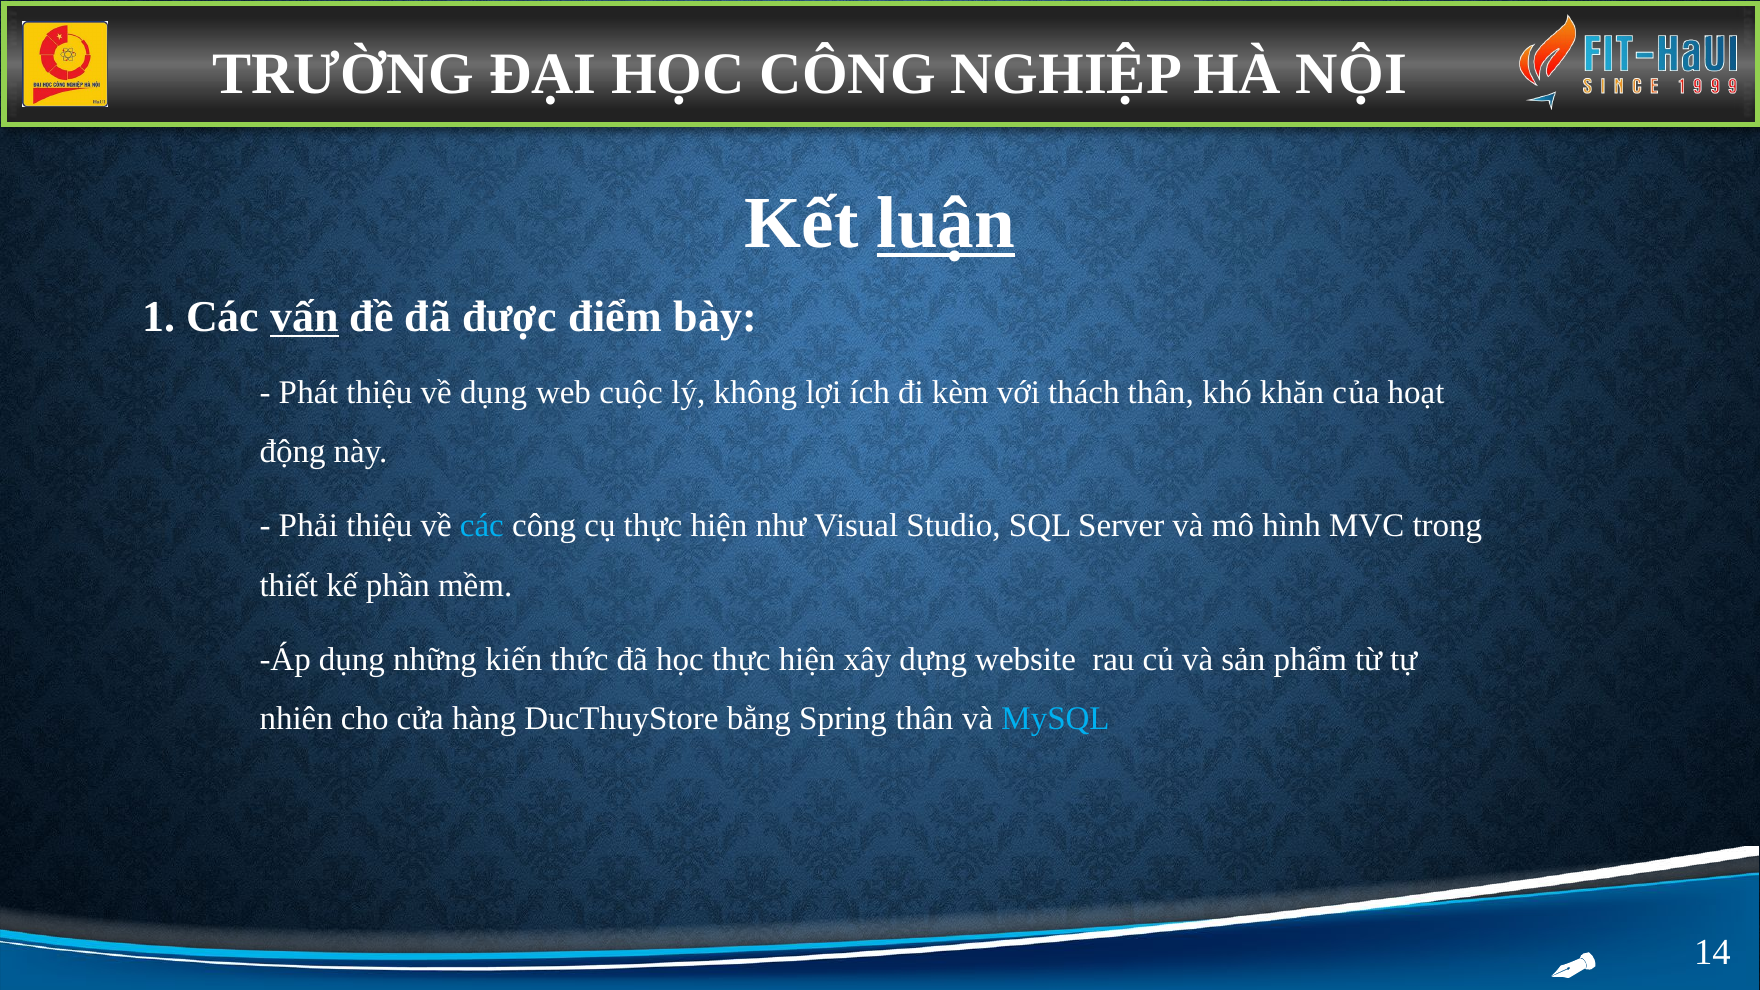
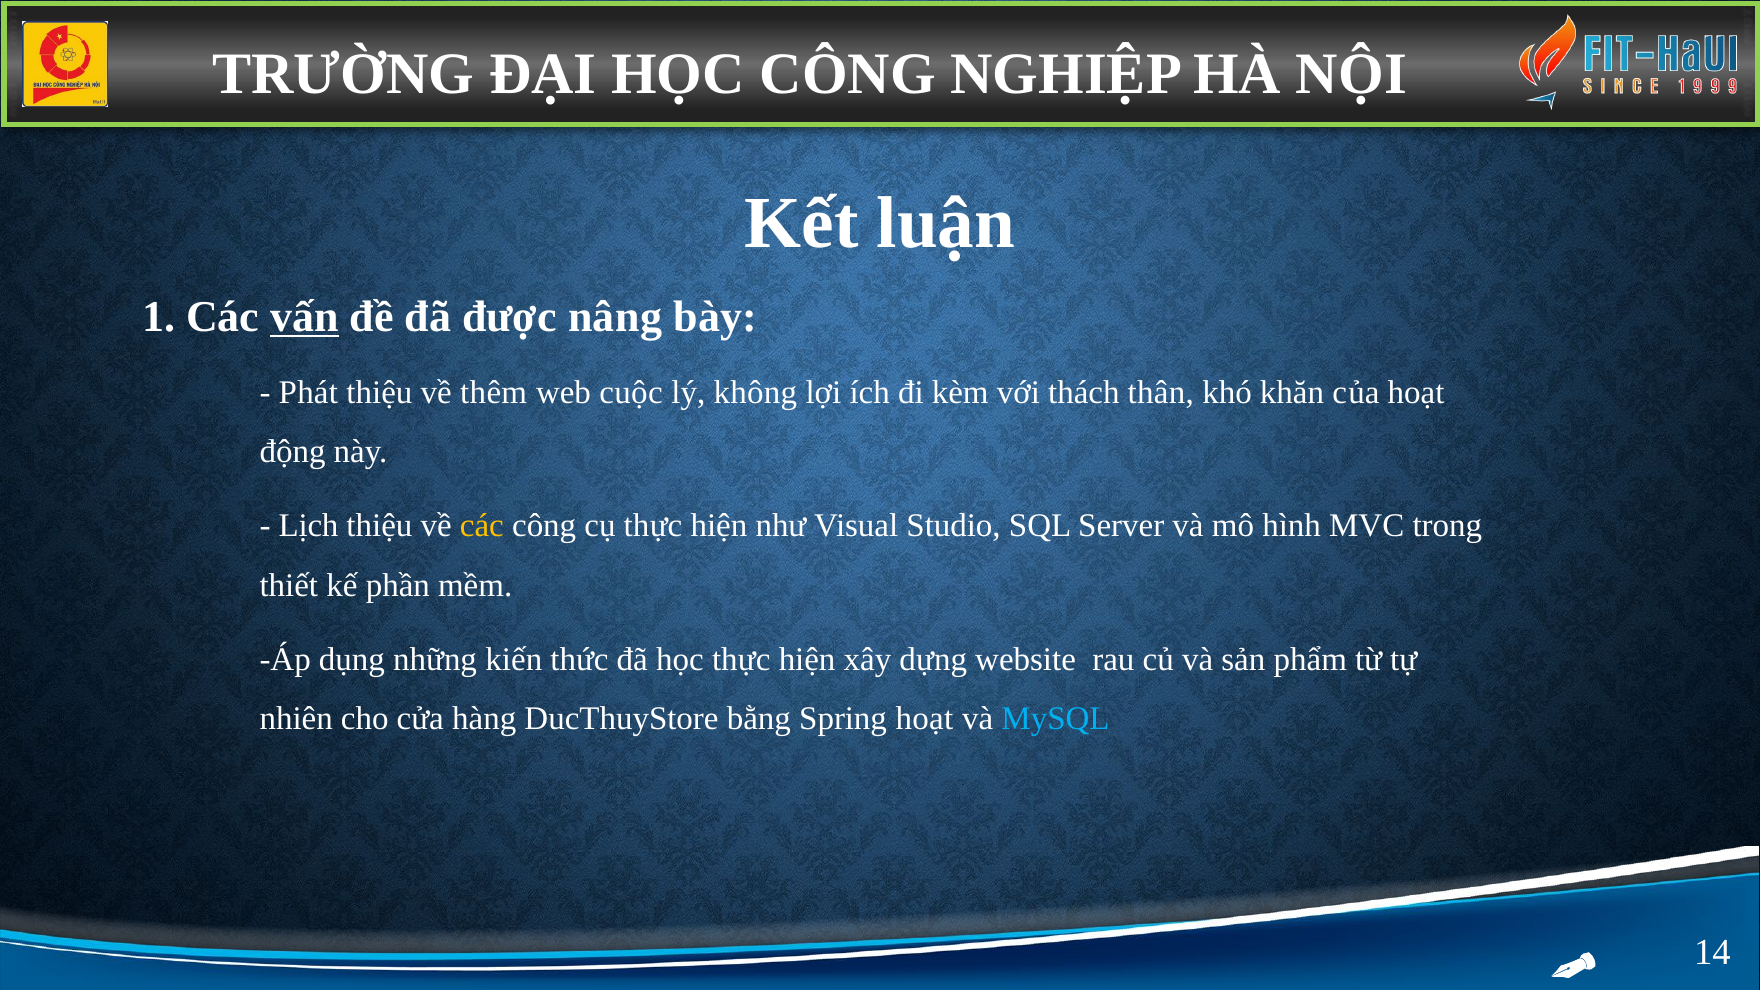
luận underline: present -> none (946, 224)
điểm: điểm -> nâng (615, 317)
về dụng: dụng -> thêm (494, 392)
Phải: Phải -> Lịch (309, 526)
các colour: light blue -> yellow (482, 526)
Spring thân: thân -> hoạt (924, 719)
